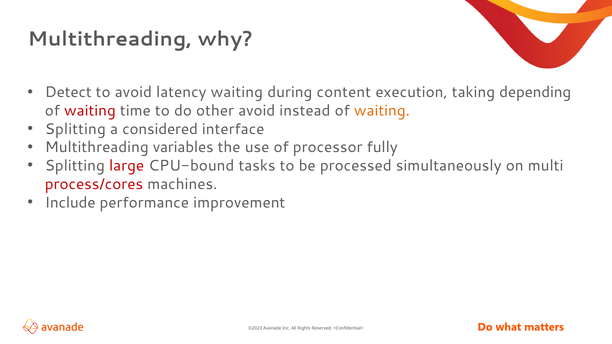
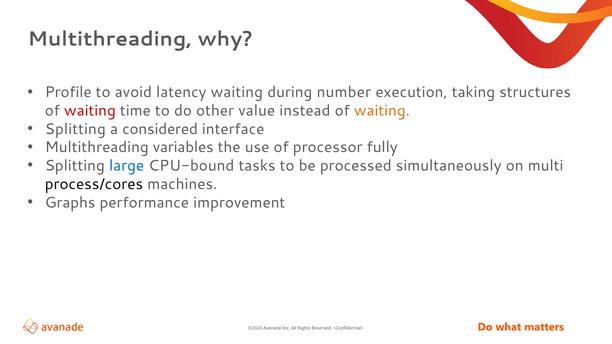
Detect: Detect -> Profile (68, 92)
content: content -> number (344, 92)
depending: depending -> structures (535, 92)
other avoid: avoid -> value (257, 111)
large colour: red -> blue (127, 166)
process/cores colour: red -> black (94, 184)
Include: Include -> Graphs (70, 203)
